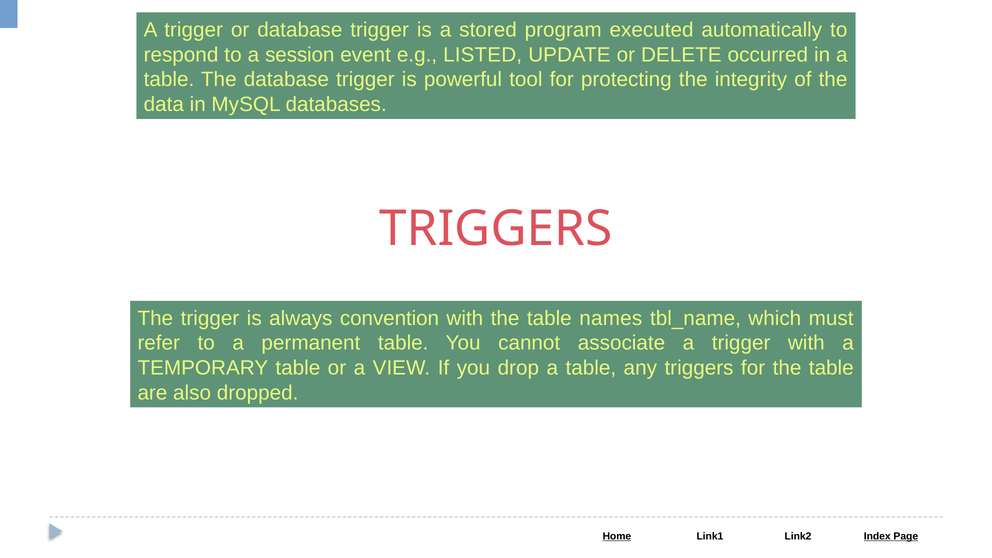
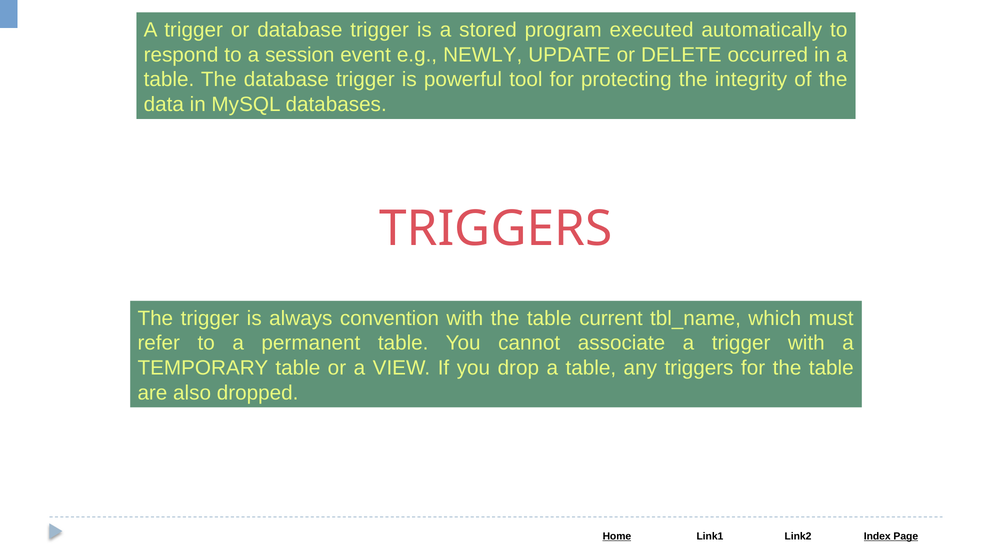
LISTED: LISTED -> NEWLY (483, 55)
names: names -> current (611, 318)
